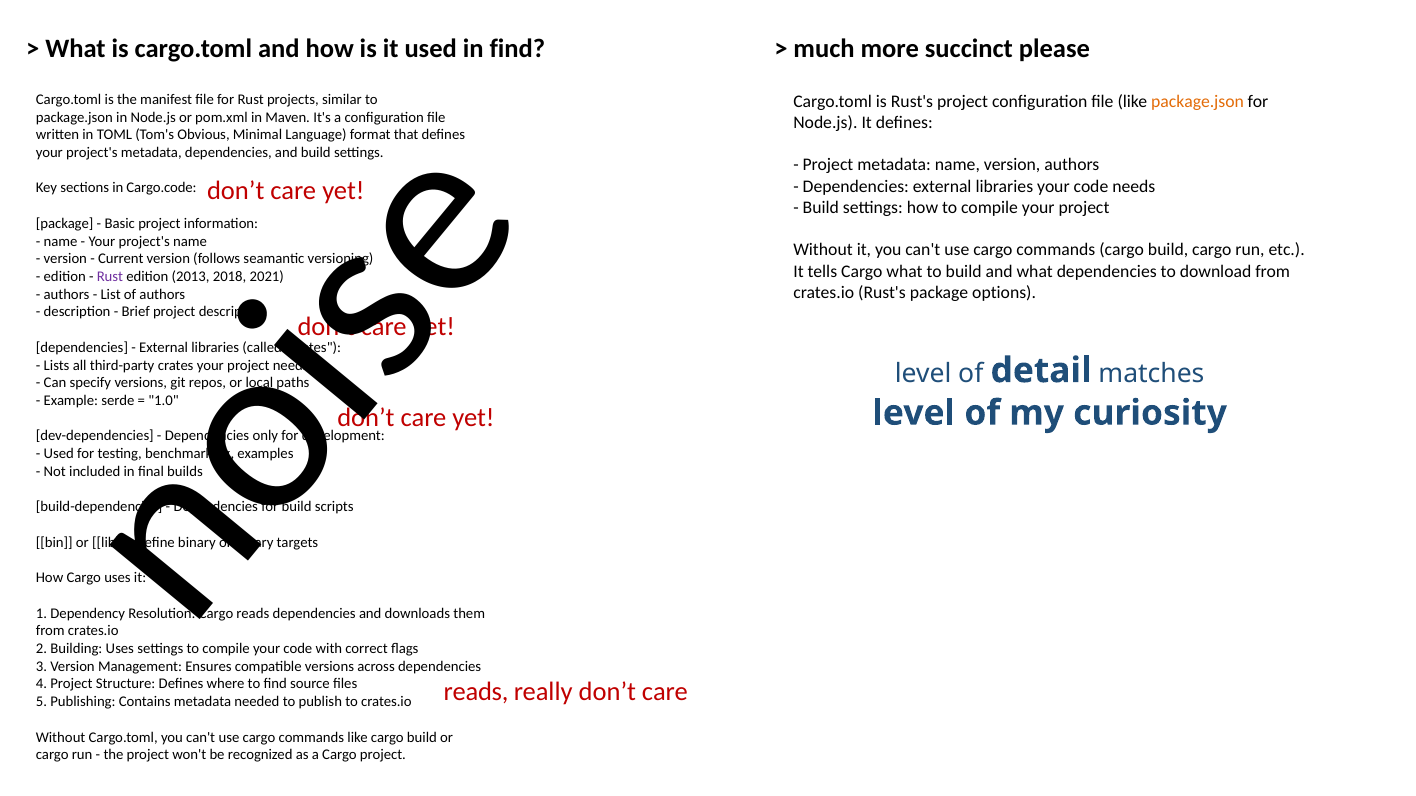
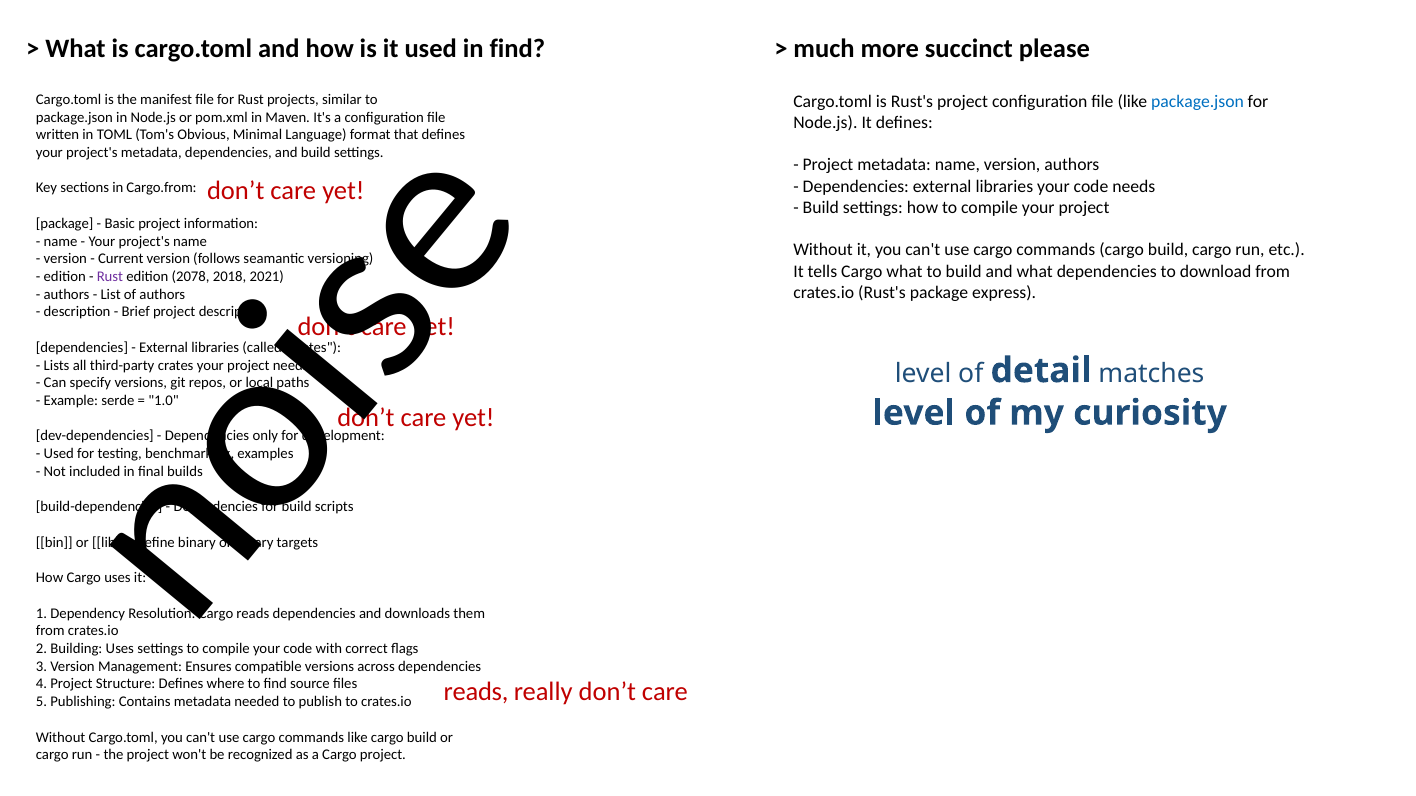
package.json colour: orange -> blue (1198, 101)
Cargo.code: Cargo.code -> Cargo.from (162, 188)
2013: 2013 -> 2078 (191, 277)
options: options -> express (1004, 293)
